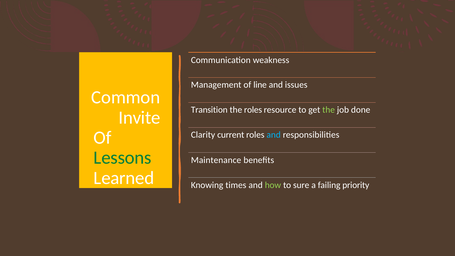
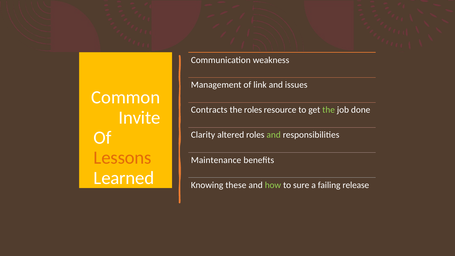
line: line -> link (260, 85)
Transition: Transition -> Contracts (209, 110)
current: current -> altered (231, 135)
and colour: light blue -> light green (274, 135)
Lessons colour: green -> orange (123, 158)
times: times -> these (236, 185)
priority: priority -> release (356, 185)
